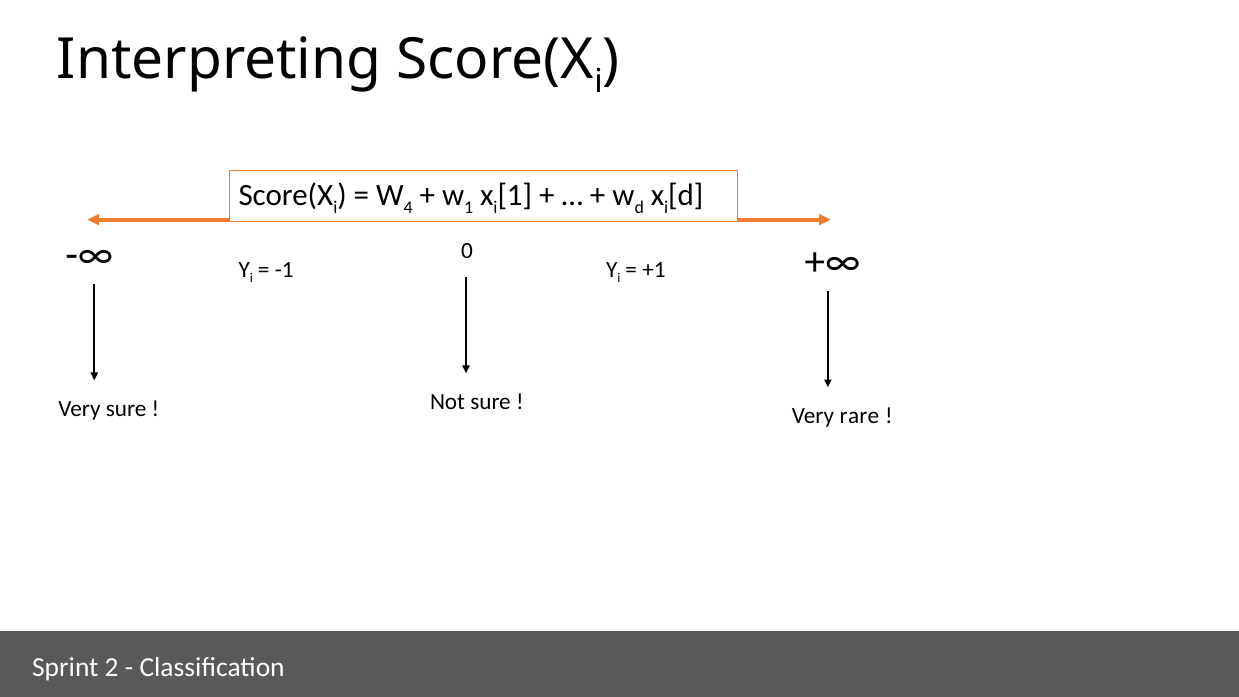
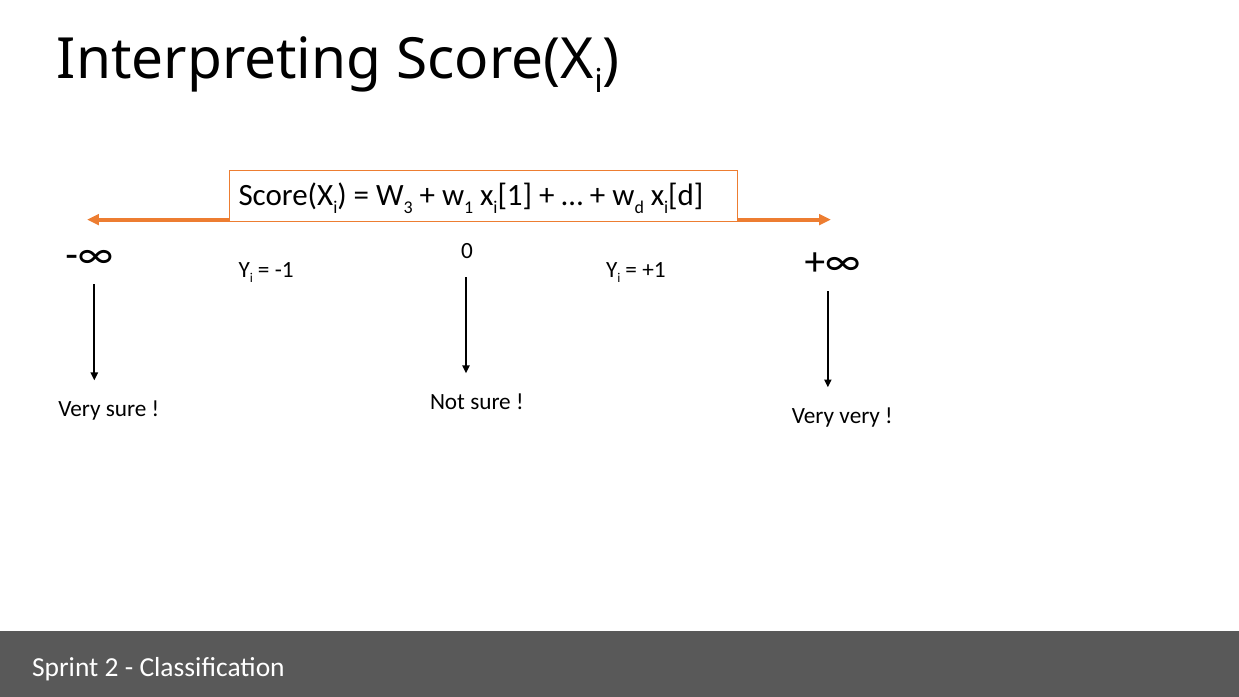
4: 4 -> 3 (408, 208)
Very rare: rare -> very (860, 416)
